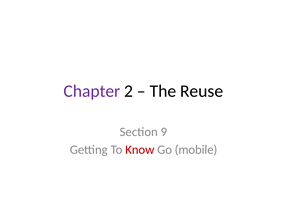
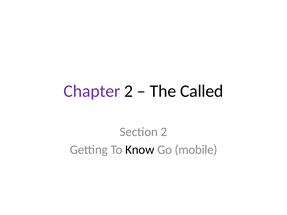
Reuse: Reuse -> Called (202, 91)
Section 9: 9 -> 2 (164, 132)
Know colour: red -> black (140, 150)
